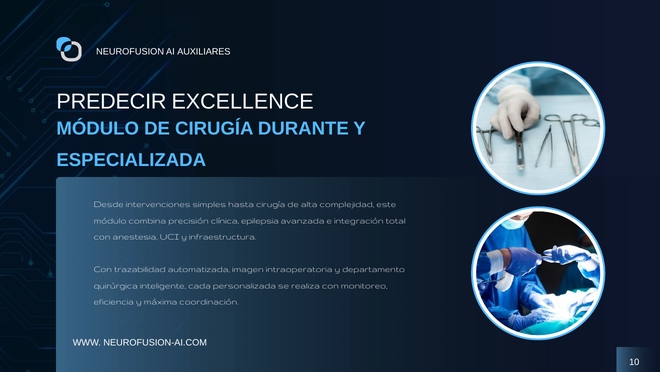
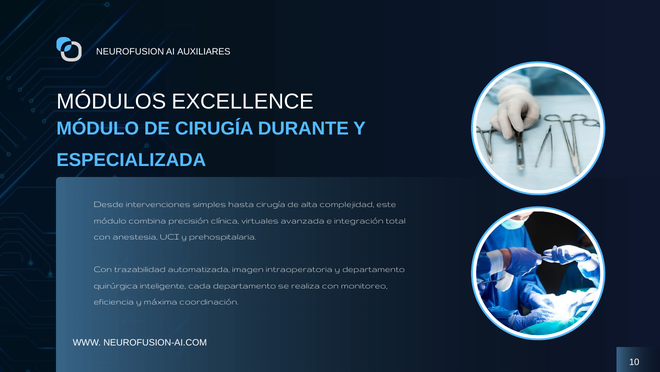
PREDECIR: PREDECIR -> MÓDULOS (111, 101)
epilepsia: epilepsia -> virtuales (260, 220)
infraestructura: infraestructura -> prehospitalaria (223, 236)
cada personalizada: personalizada -> departamento (244, 285)
